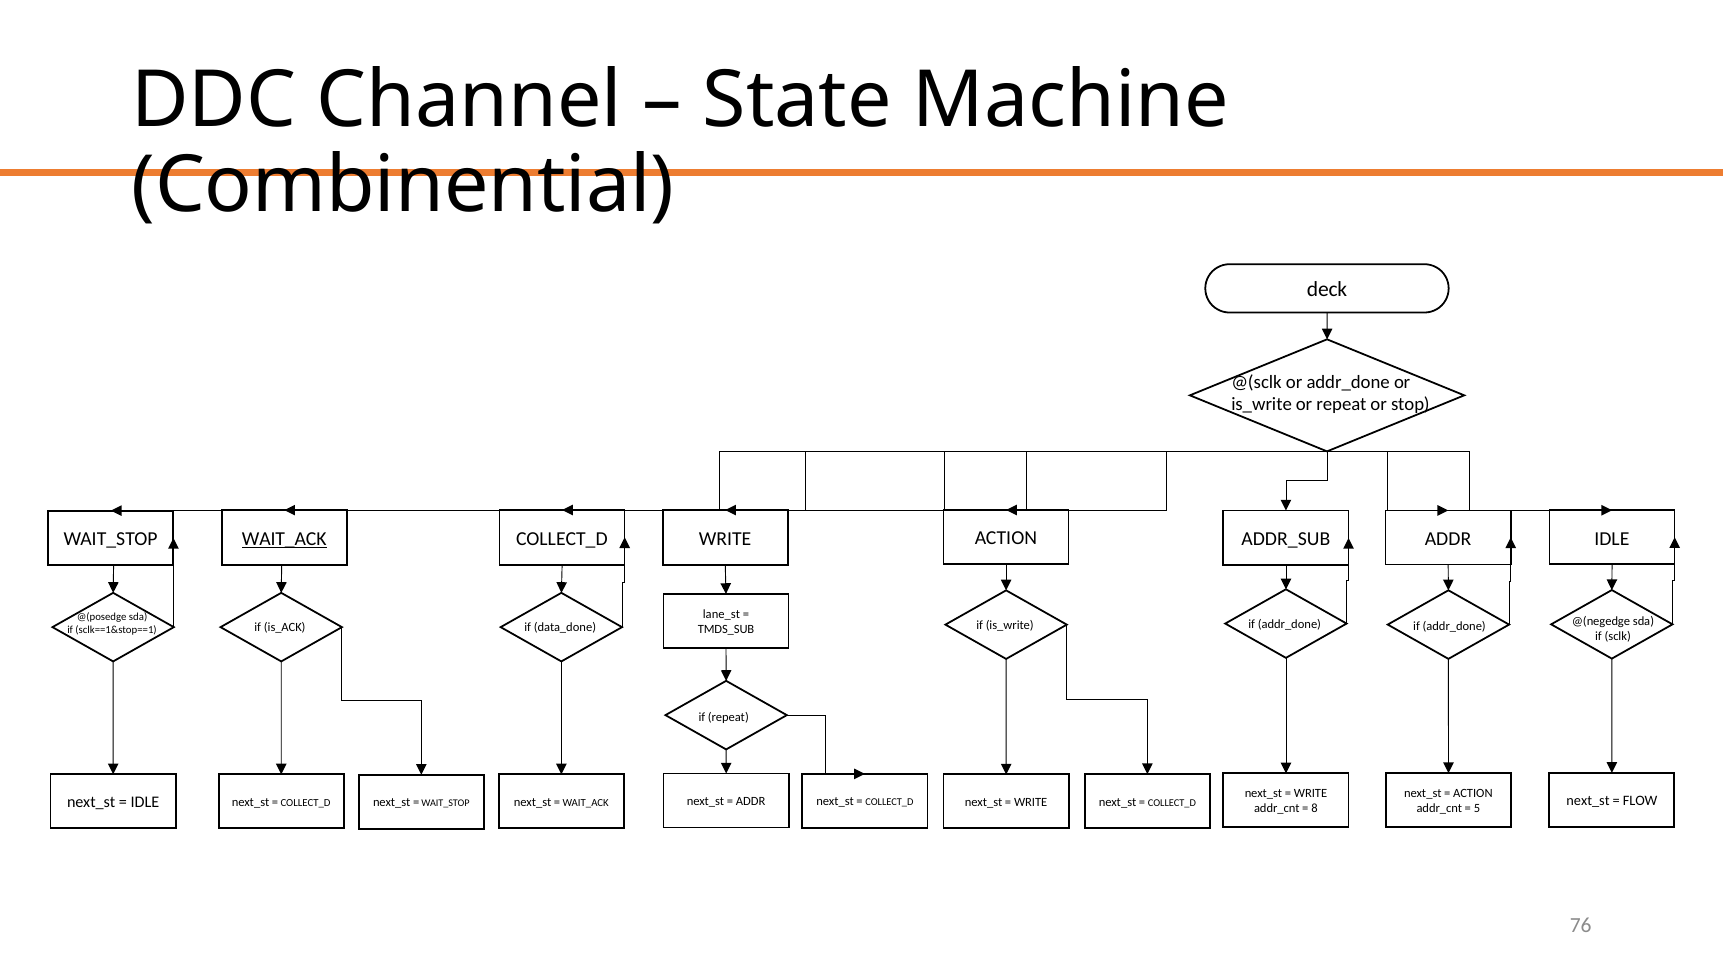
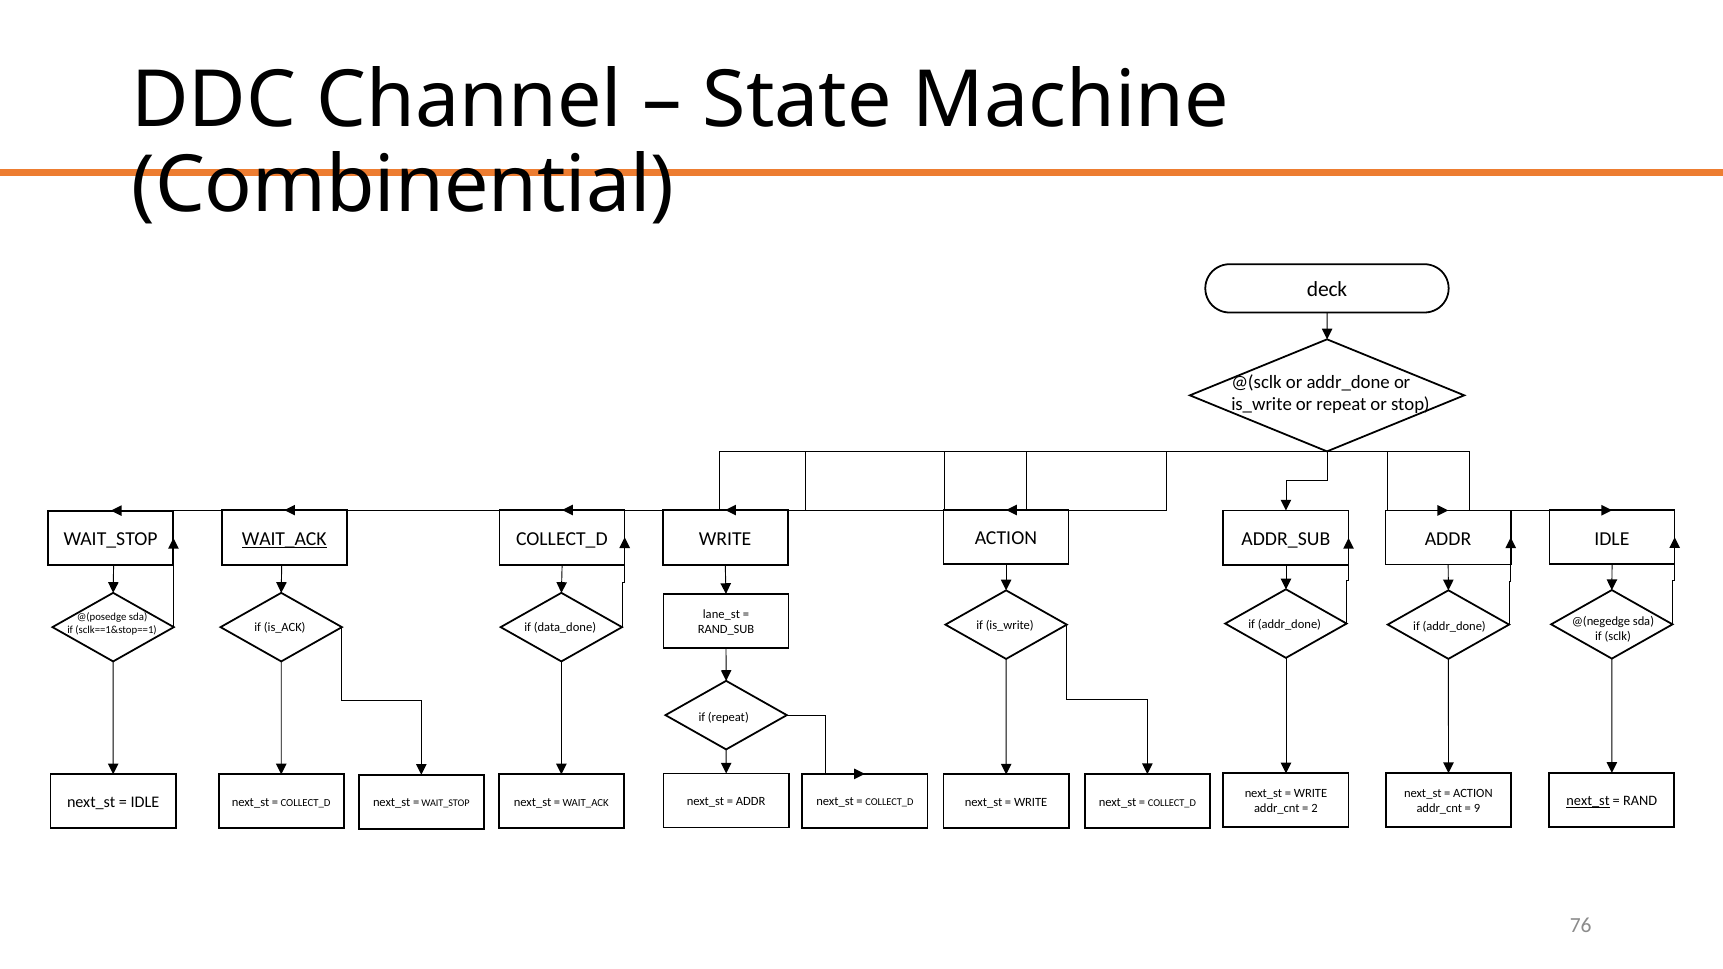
TMDS_SUB: TMDS_SUB -> RAND_SUB (726, 629)
next_st underline: none -> present (1588, 801)
FLOW: FLOW -> RAND (1640, 801)
5: 5 -> 9 (1477, 809)
8: 8 -> 2 (1314, 809)
